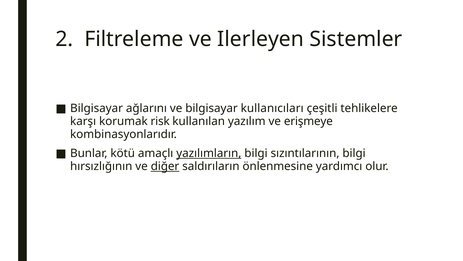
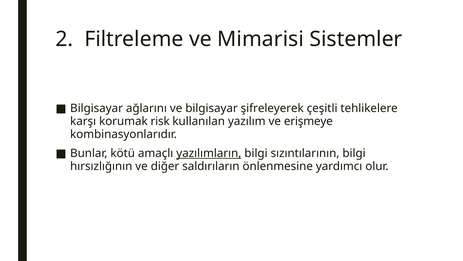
Ilerleyen: Ilerleyen -> Mimarisi (261, 39)
kullanıcıları: kullanıcıları -> şifreleyerek (272, 108)
diğer underline: present -> none (165, 166)
